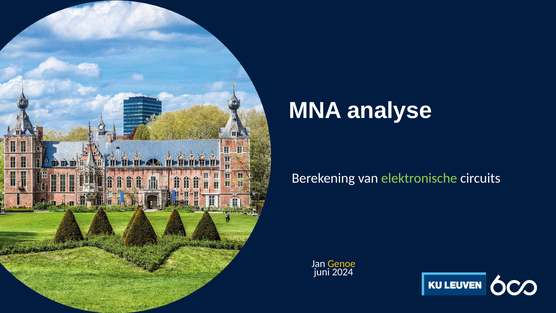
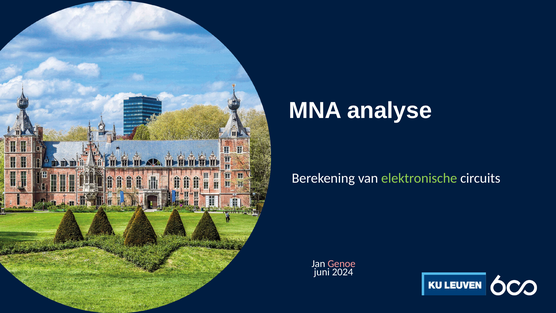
Genoe colour: yellow -> pink (342, 263)
